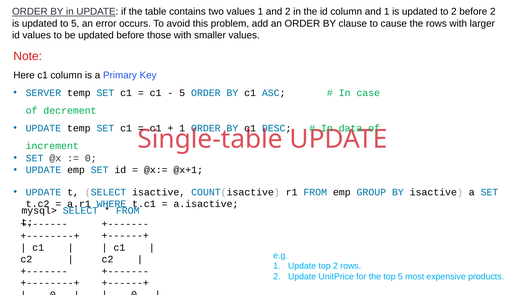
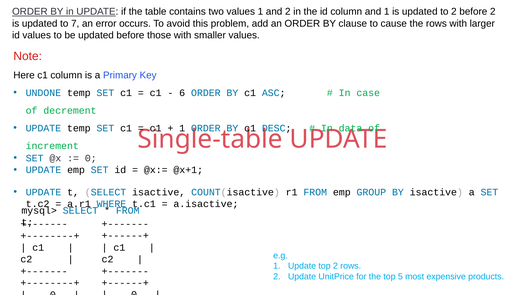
to 5: 5 -> 7 (75, 24)
SERVER: SERVER -> UNDONE (43, 93)
5: 5 -> 6 (182, 93)
